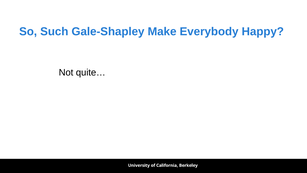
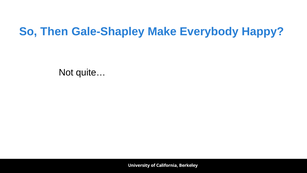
Such: Such -> Then (54, 32)
